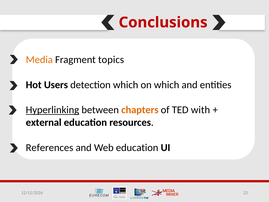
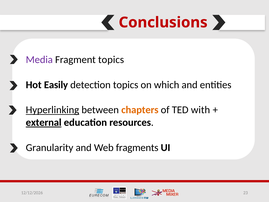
Media colour: orange -> purple (39, 60)
Users: Users -> Easily (56, 85)
detection which: which -> topics (126, 85)
external underline: none -> present (44, 122)
References: References -> Granularity (50, 147)
Web education: education -> fragments (137, 147)
